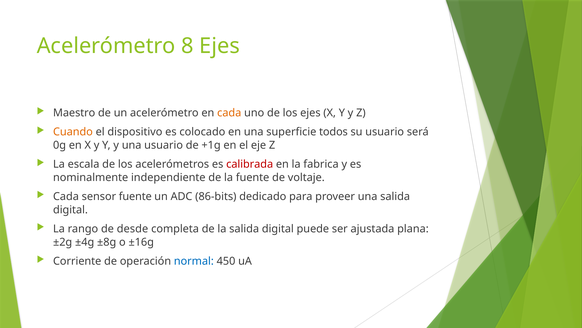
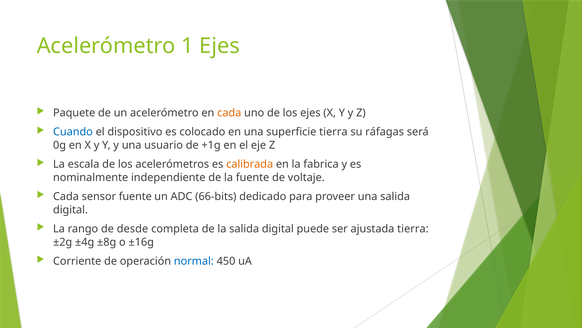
8: 8 -> 1 (187, 46)
Maestro: Maestro -> Paquete (74, 113)
Cuando colour: orange -> blue (73, 132)
superficie todos: todos -> tierra (333, 132)
su usuario: usuario -> ráfagas (385, 132)
calibrada colour: red -> orange (250, 164)
86-bits: 86-bits -> 66-bits (216, 196)
ajustada plana: plana -> tierra (413, 229)
